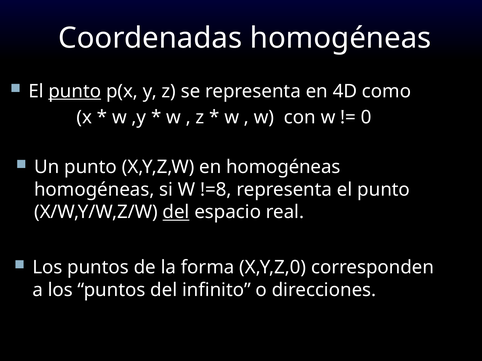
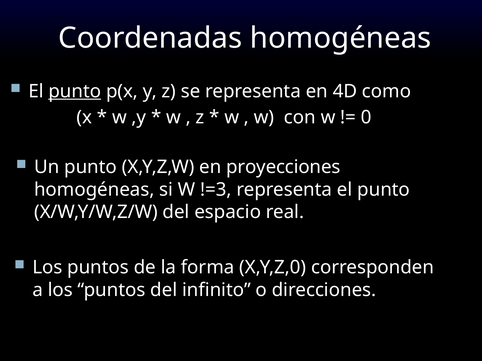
en homogéneas: homogéneas -> proyecciones (283, 167)
!=8: !=8 -> !=3 (216, 190)
del underline: present -> none (176, 212)
